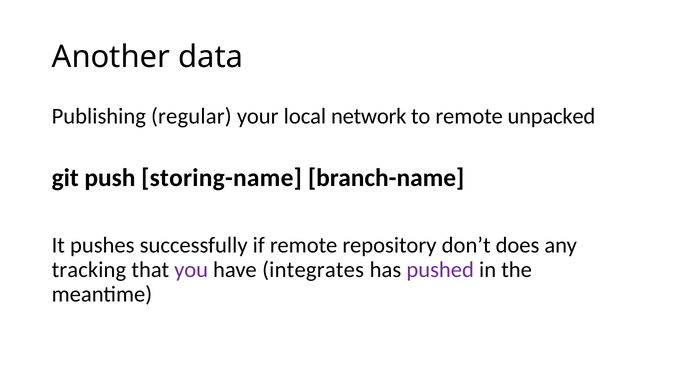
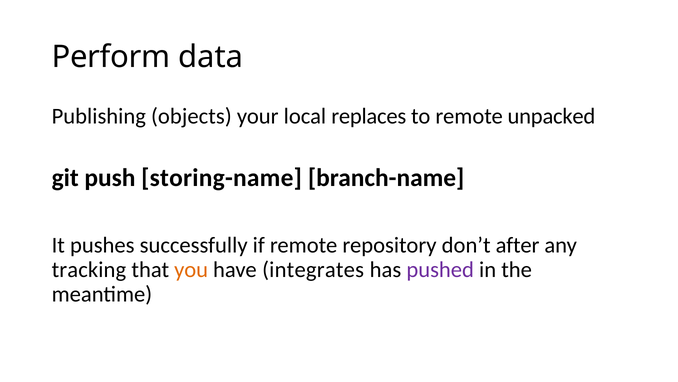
Another: Another -> Perform (111, 57)
regular: regular -> objects (191, 116)
network: network -> replaces (369, 116)
does: does -> after (518, 245)
you colour: purple -> orange (191, 270)
